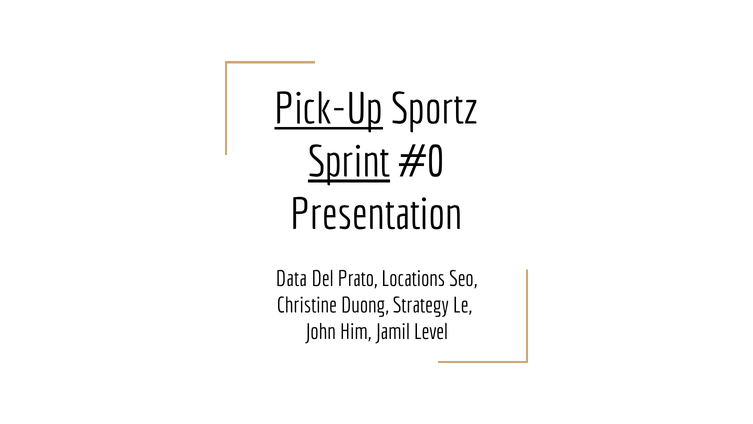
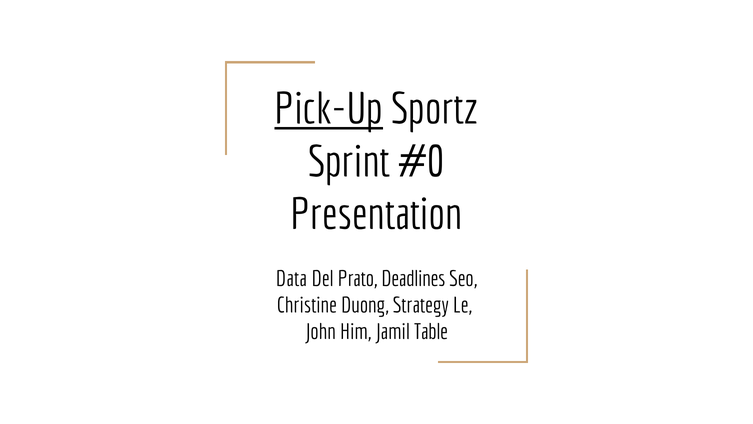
Sprint underline: present -> none (349, 162)
Locations: Locations -> Deadlines (413, 279)
Level: Level -> Table (431, 332)
